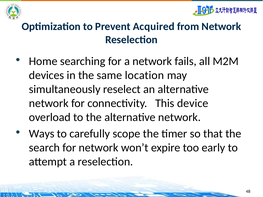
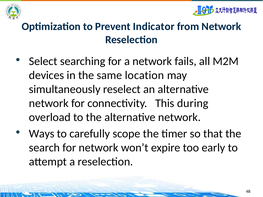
Acquired: Acquired -> Indicator (154, 27)
Home: Home -> Select (43, 61)
device: device -> during (193, 103)
